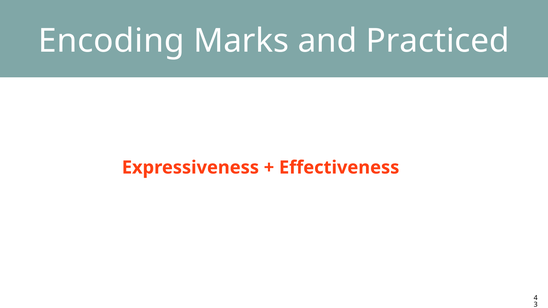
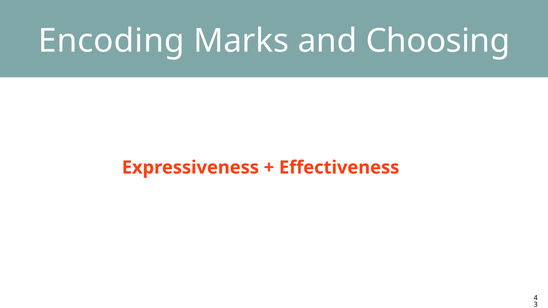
Practiced: Practiced -> Choosing (438, 41)
